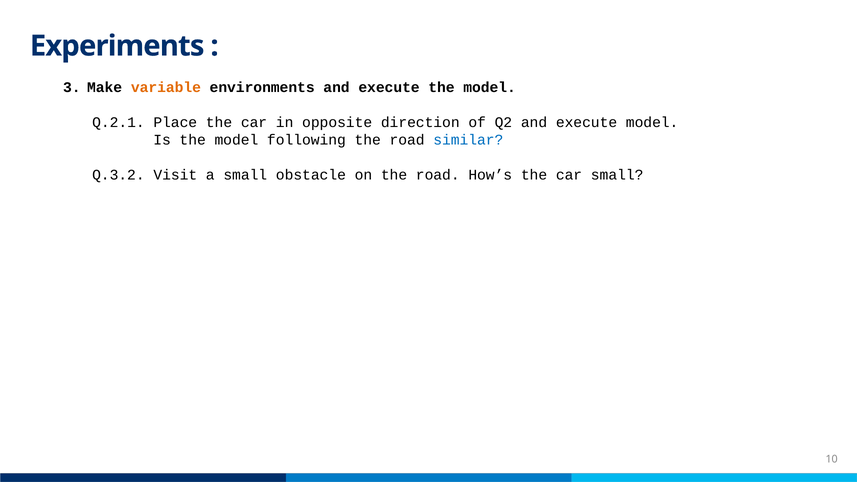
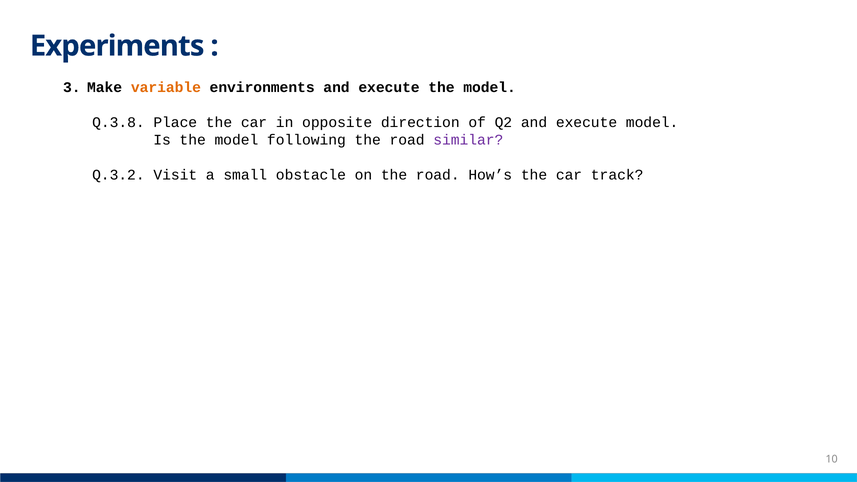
Q.2.1: Q.2.1 -> Q.3.8 (118, 123)
similar colour: blue -> purple (468, 140)
car small: small -> track (617, 175)
